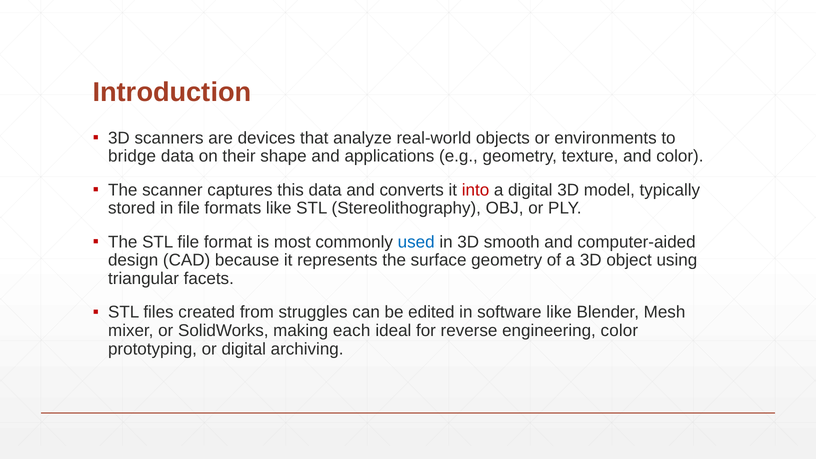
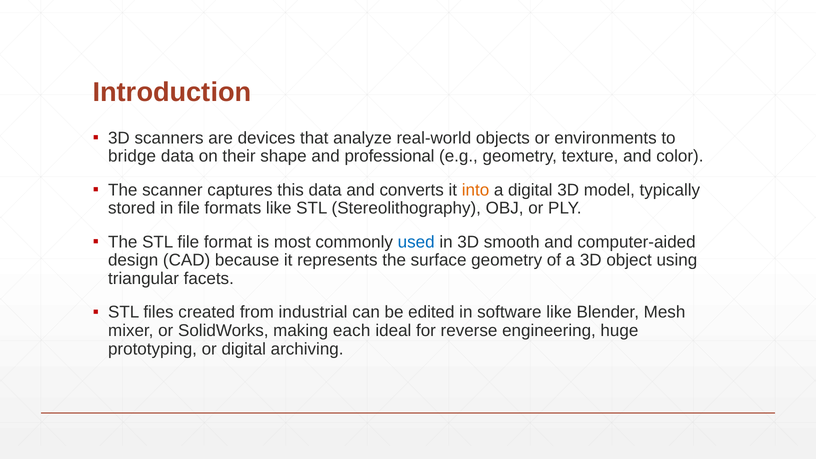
applications: applications -> professional (390, 156)
into colour: red -> orange (475, 190)
struggles: struggles -> industrial (313, 312)
engineering color: color -> huge (619, 331)
